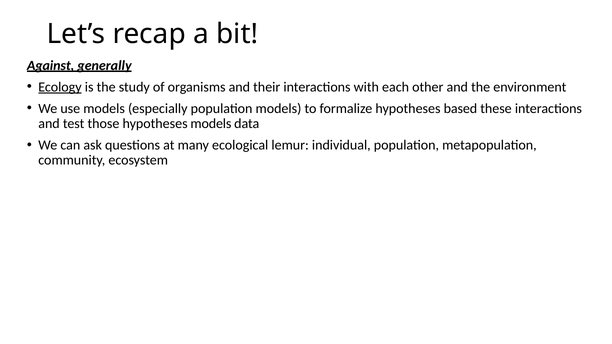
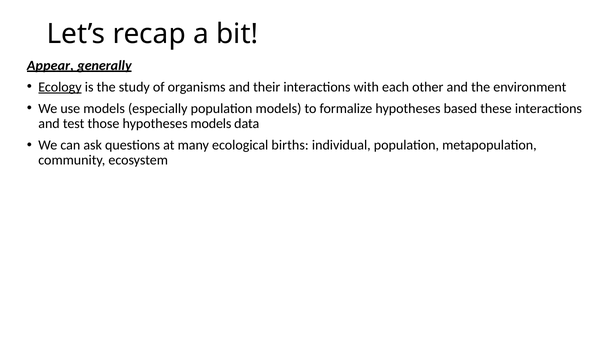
Against: Against -> Appear (50, 65)
lemur: lemur -> births (290, 145)
